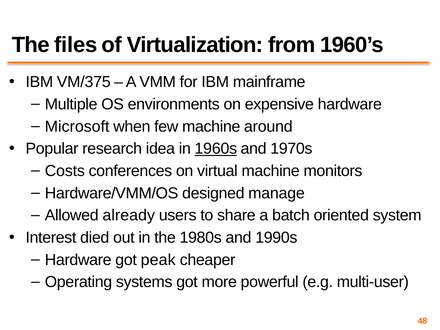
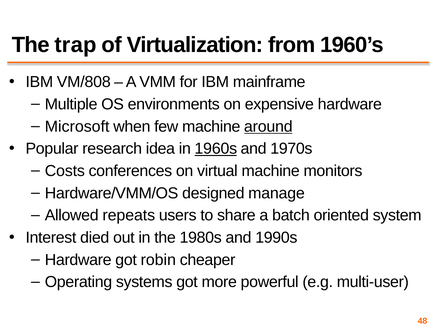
files: files -> trap (76, 45)
VM/375: VM/375 -> VM/808 (84, 82)
around underline: none -> present (268, 126)
already: already -> repeats (129, 215)
peak: peak -> robin (158, 260)
